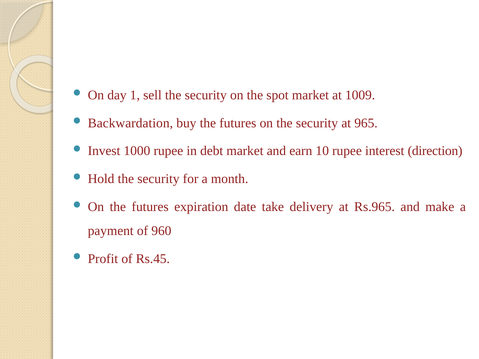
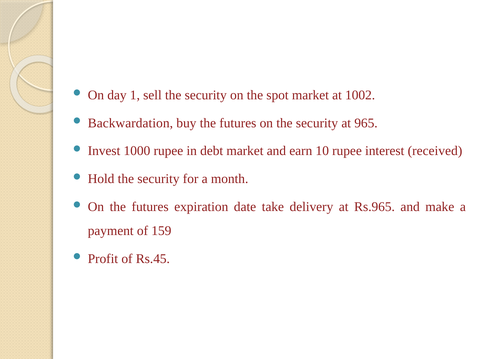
1009: 1009 -> 1002 (360, 95)
direction: direction -> received (435, 151)
960: 960 -> 159 (161, 231)
